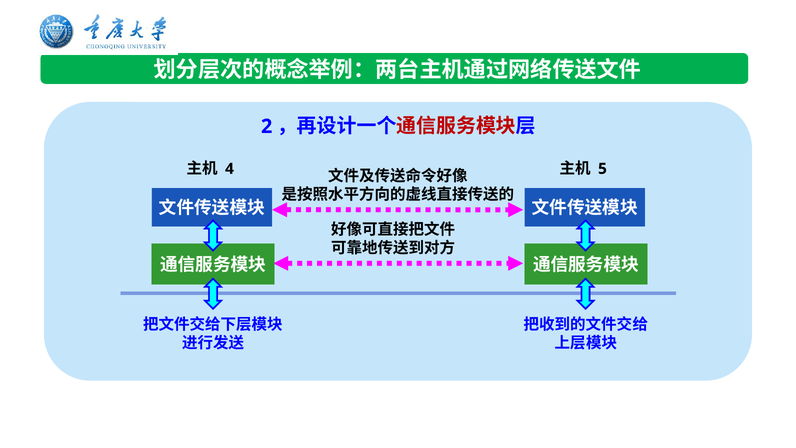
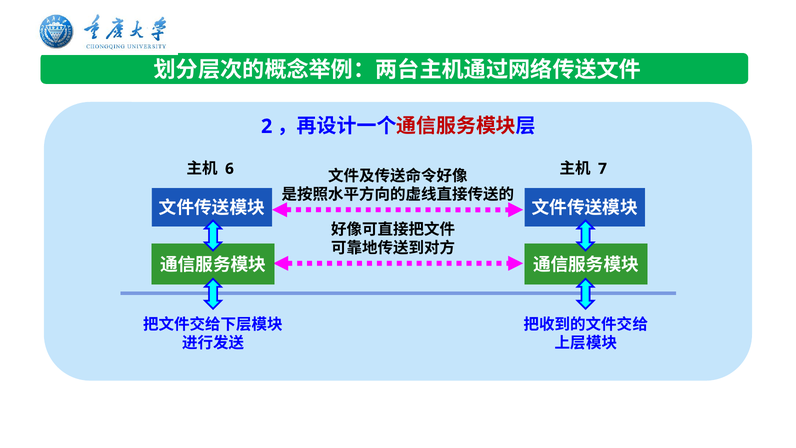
4: 4 -> 6 (229, 169)
5: 5 -> 7 (602, 169)
